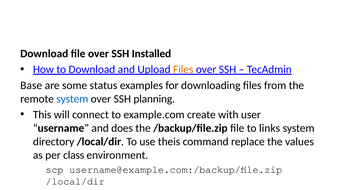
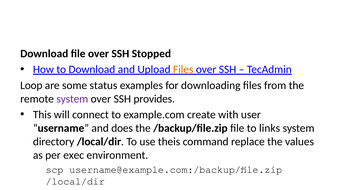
Installed: Installed -> Stopped (151, 54)
Base: Base -> Loop (31, 85)
system colour: blue -> purple (72, 99)
planning: planning -> provides (154, 99)
class: class -> exec (74, 155)
